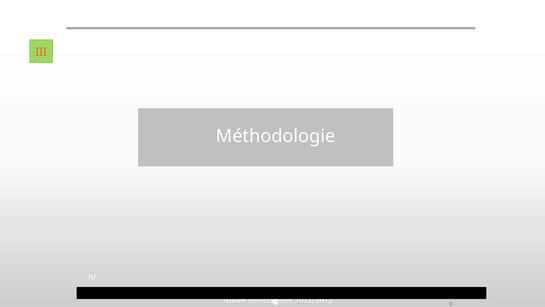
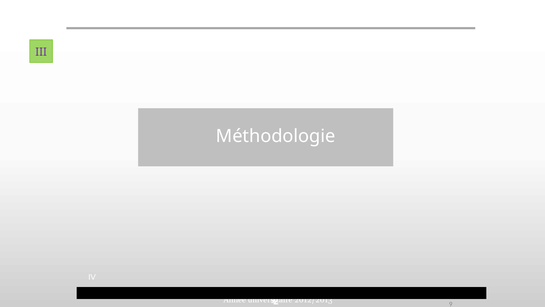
III colour: orange -> purple (41, 52)
